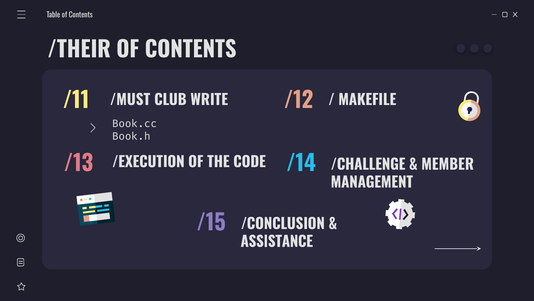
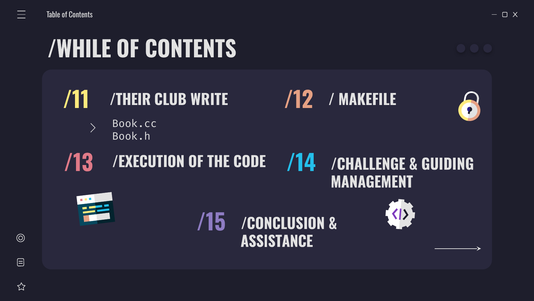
/THEIR: /THEIR -> /WHILE (79, 50)
/MUST: /MUST -> /THEIR (130, 100)
MEMBER: MEMBER -> GUIDING (448, 164)
